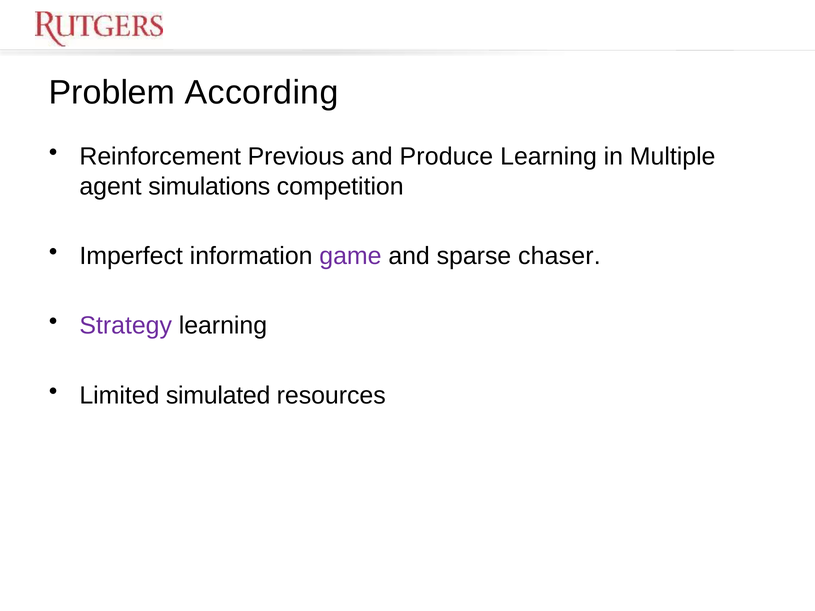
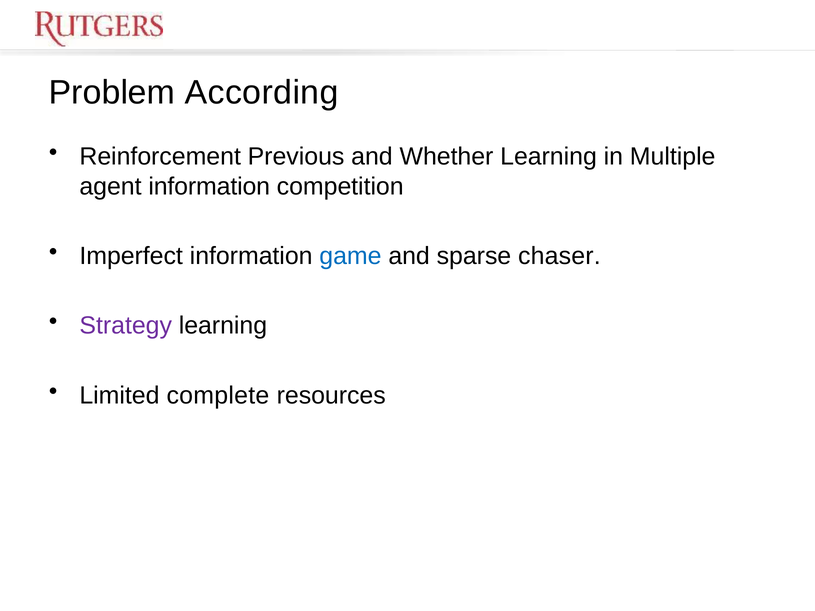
Produce: Produce -> Whether (446, 157)
agent simulations: simulations -> information (209, 186)
game colour: purple -> blue (350, 256)
simulated: simulated -> complete (218, 396)
